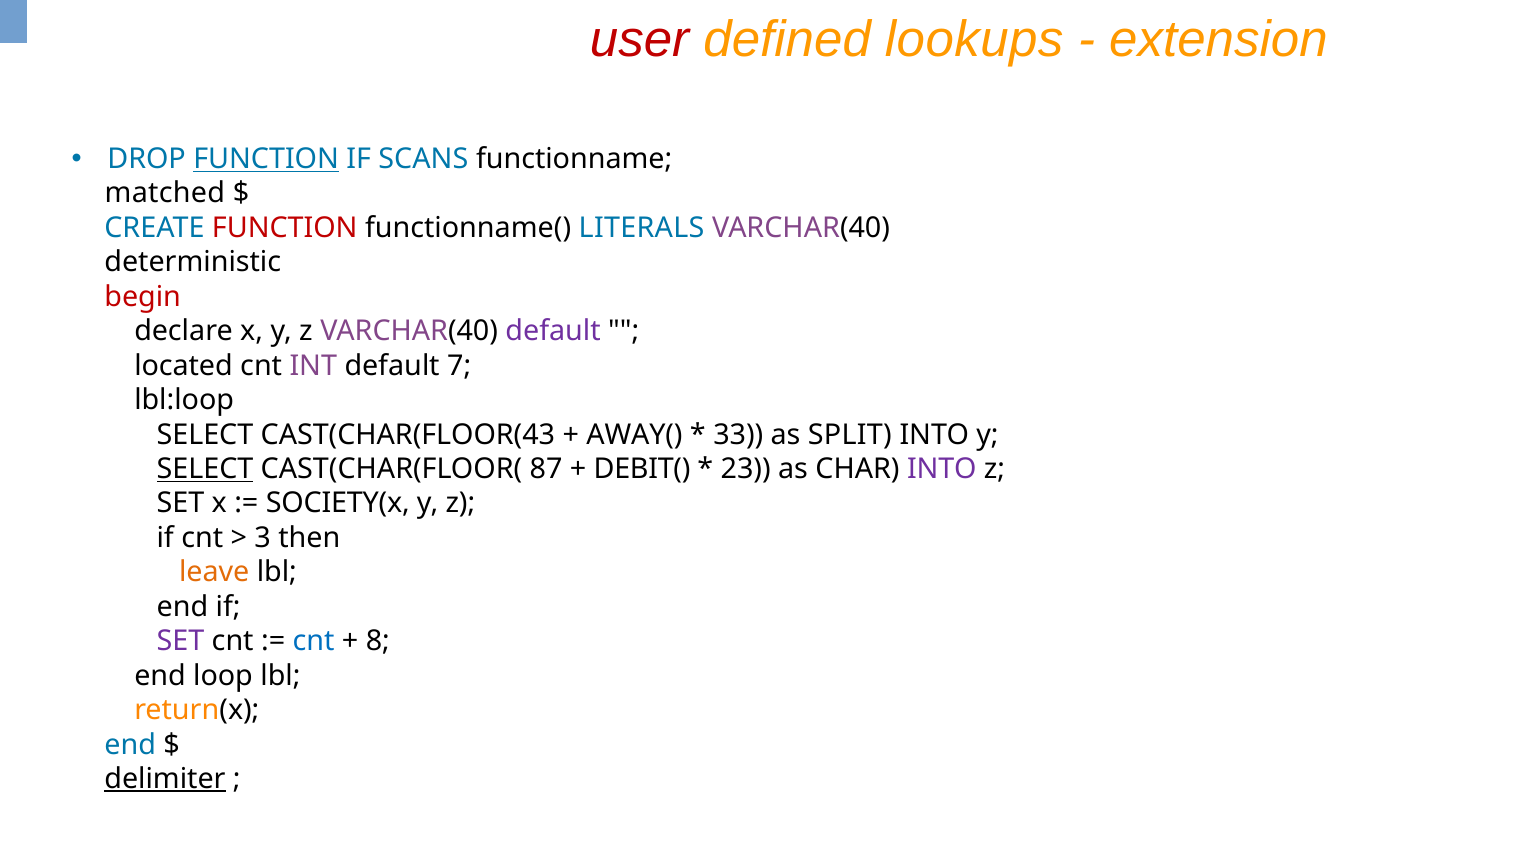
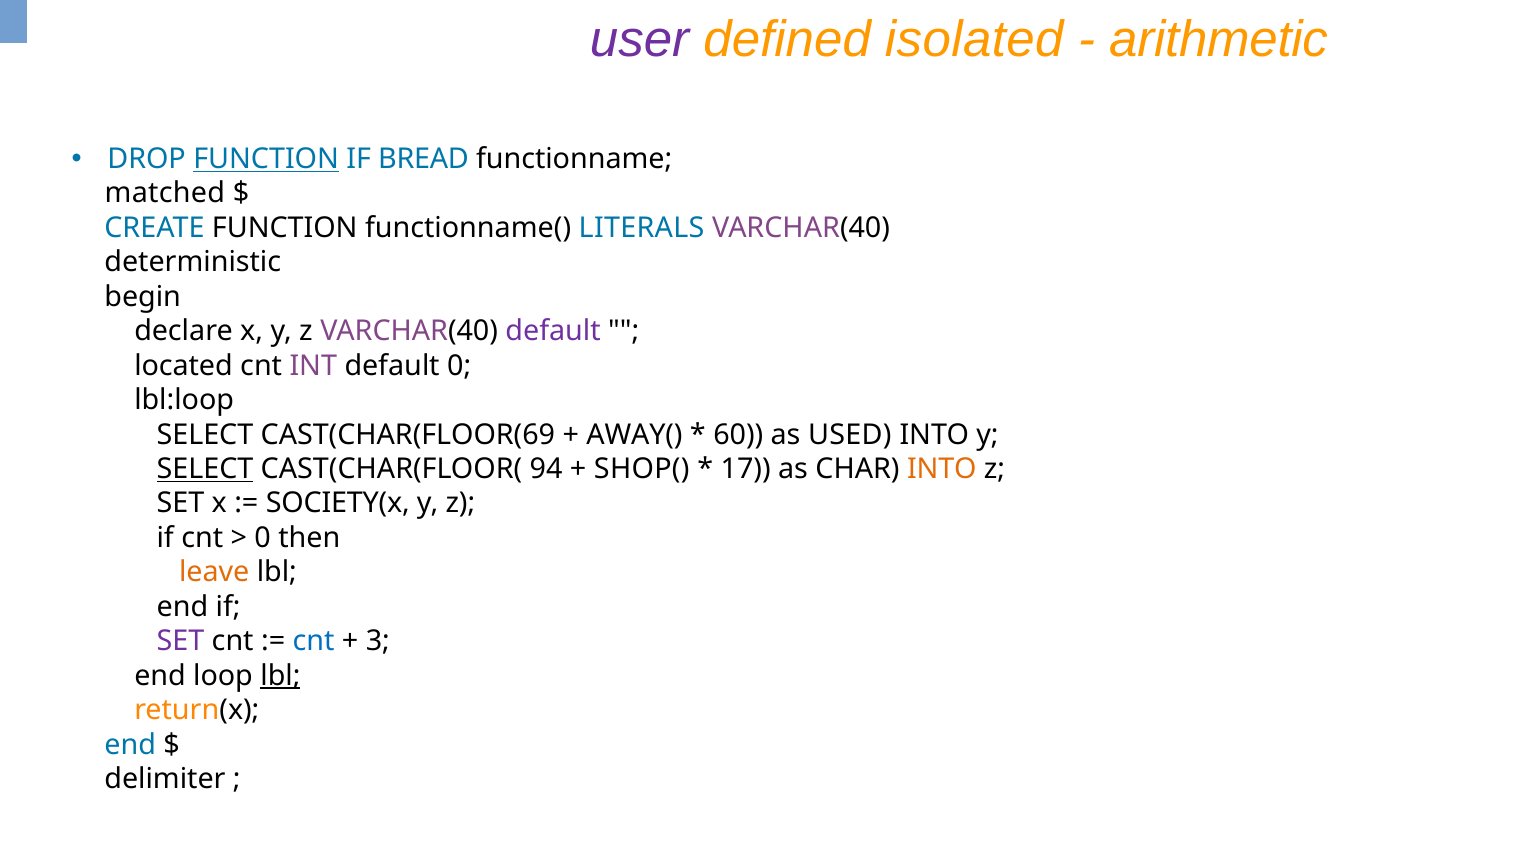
user colour: red -> purple (640, 40)
lookups: lookups -> isolated (974, 40)
extension: extension -> arithmetic (1219, 40)
SCANS: SCANS -> BREAD (424, 159)
FUNCTION colour: red -> black (285, 228)
begin colour: red -> black (143, 297)
default 7: 7 -> 0 (459, 366)
CAST(CHAR(FLOOR(43: CAST(CHAR(FLOOR(43 -> CAST(CHAR(FLOOR(69 (408, 435)
33: 33 -> 60 (738, 435)
SPLIT: SPLIT -> USED (850, 435)
87: 87 -> 94 (546, 469)
DEBIT(: DEBIT( -> SHOP( (642, 469)
23: 23 -> 17 (746, 469)
INTO colour: purple -> orange (942, 469)
3: 3 -> 0 (263, 538)
8: 8 -> 3 (378, 641)
lbl underline: none -> present (280, 676)
delimiter underline: present -> none (165, 779)
